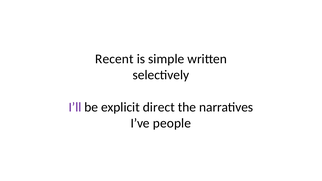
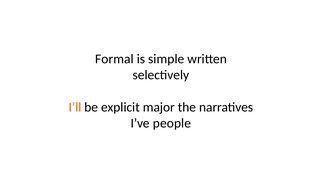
Recent: Recent -> Formal (114, 59)
I’ll colour: purple -> orange (75, 107)
direct: direct -> major (159, 107)
